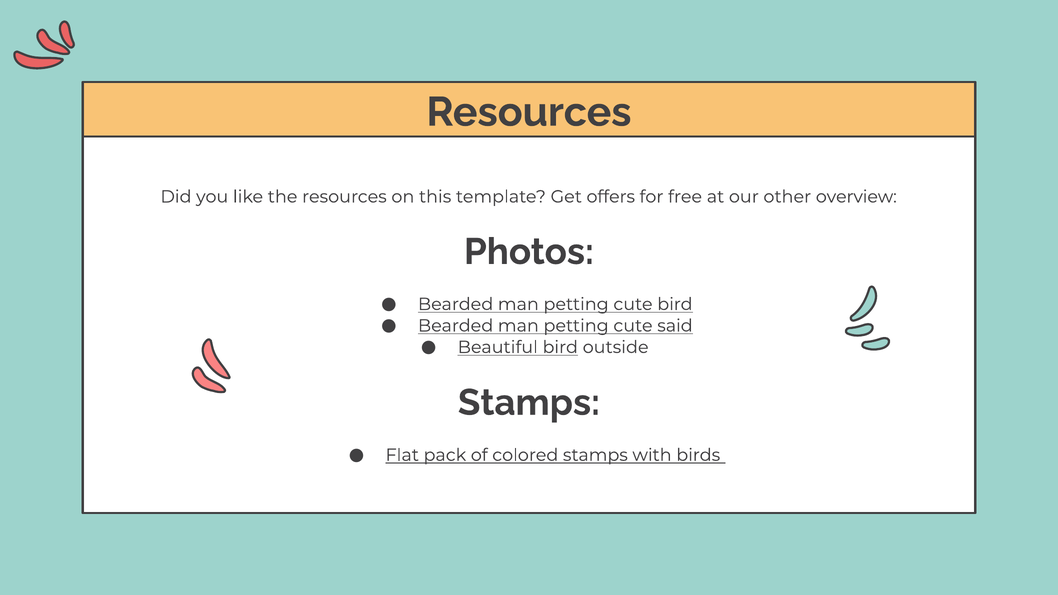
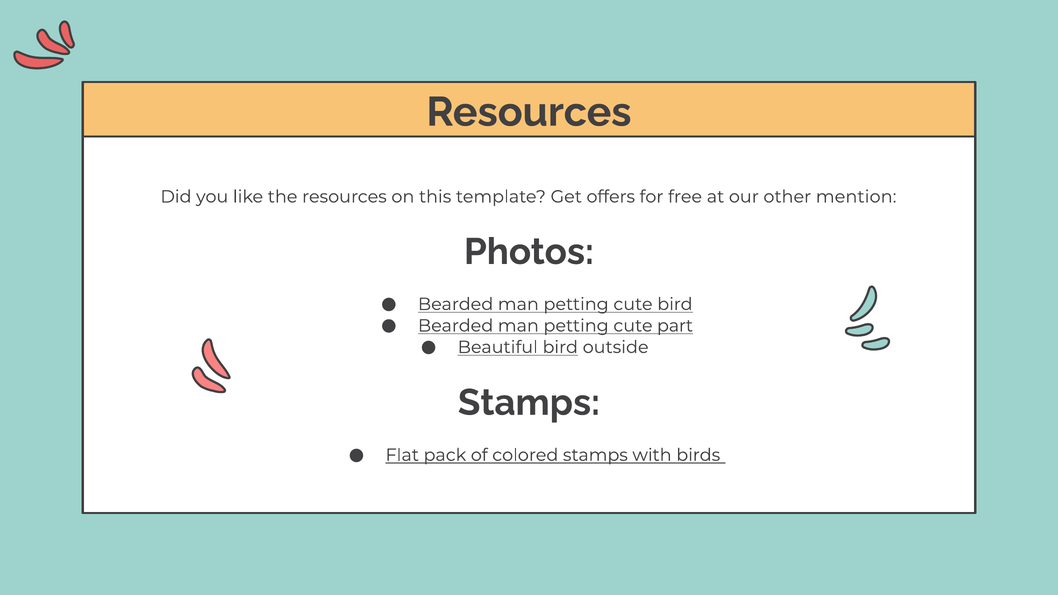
overview: overview -> mention (856, 197)
said: said -> part (675, 326)
